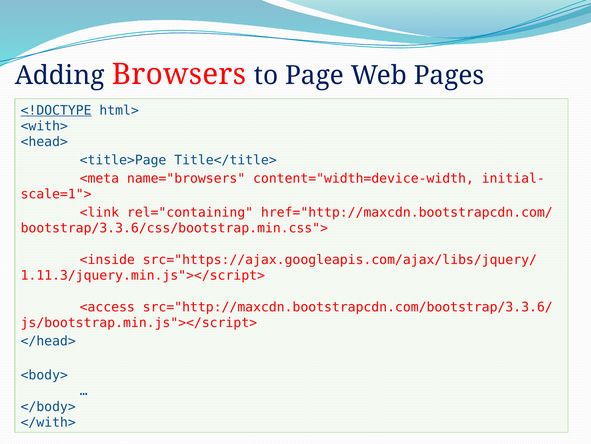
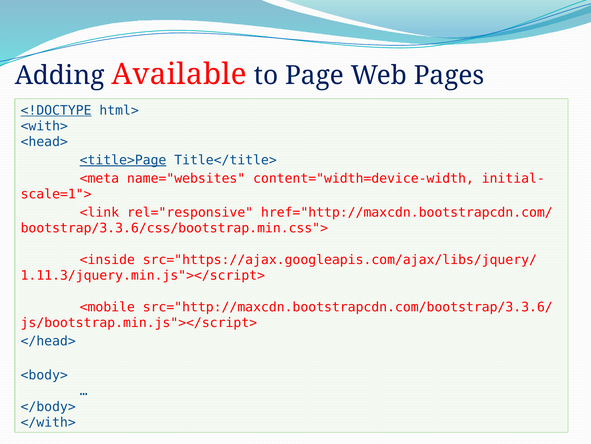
Browsers: Browsers -> Available (179, 74)
<title>Page underline: none -> present (123, 160)
name="browsers: name="browsers -> name="websites (186, 178)
rel="containing: rel="containing -> rel="responsive (190, 212)
<access: <access -> <mobile (107, 307)
